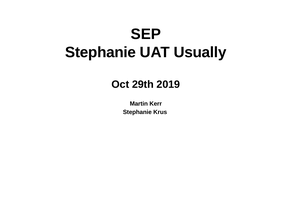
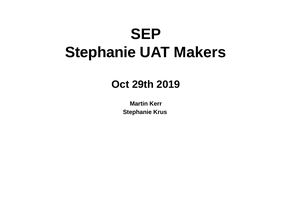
Usually: Usually -> Makers (200, 52)
